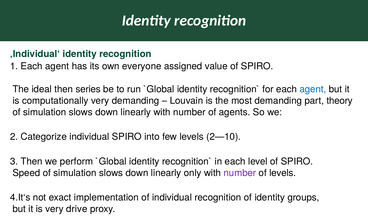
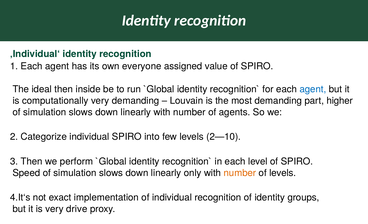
series: series -> inside (88, 89)
theory: theory -> higher (340, 101)
number colour: purple -> orange (240, 173)
